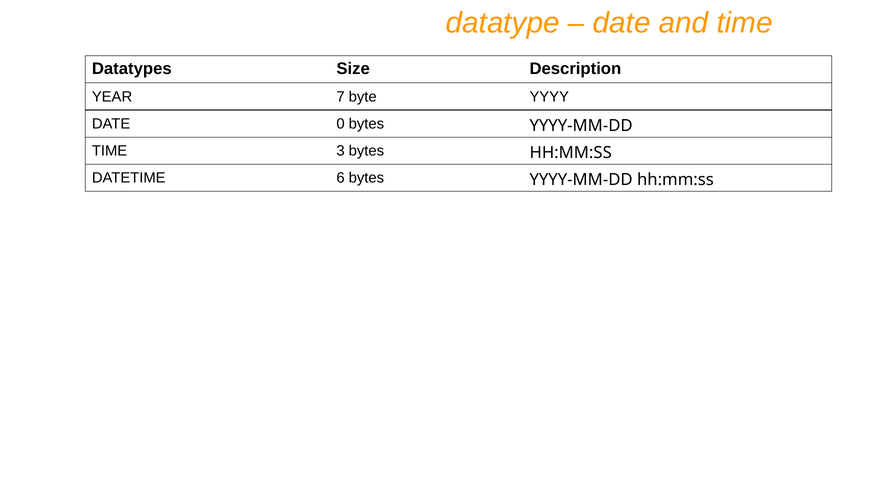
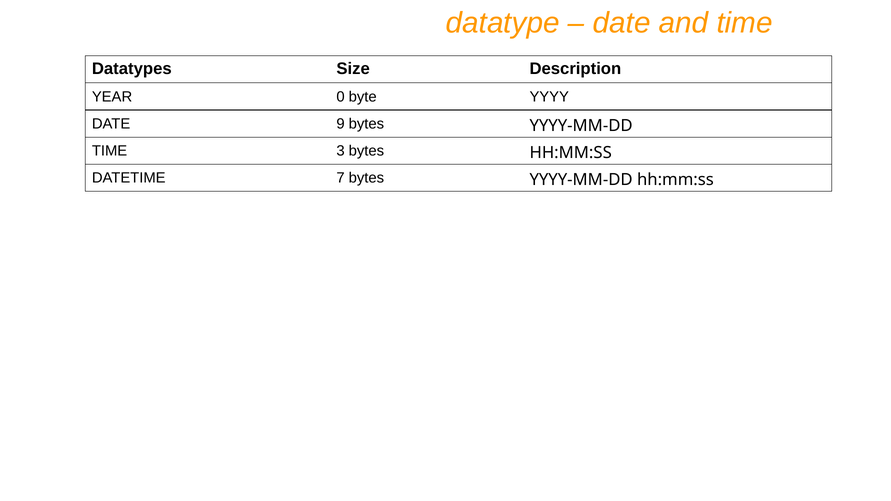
7: 7 -> 0 (341, 97)
0: 0 -> 9 (341, 124)
6: 6 -> 7 (341, 178)
